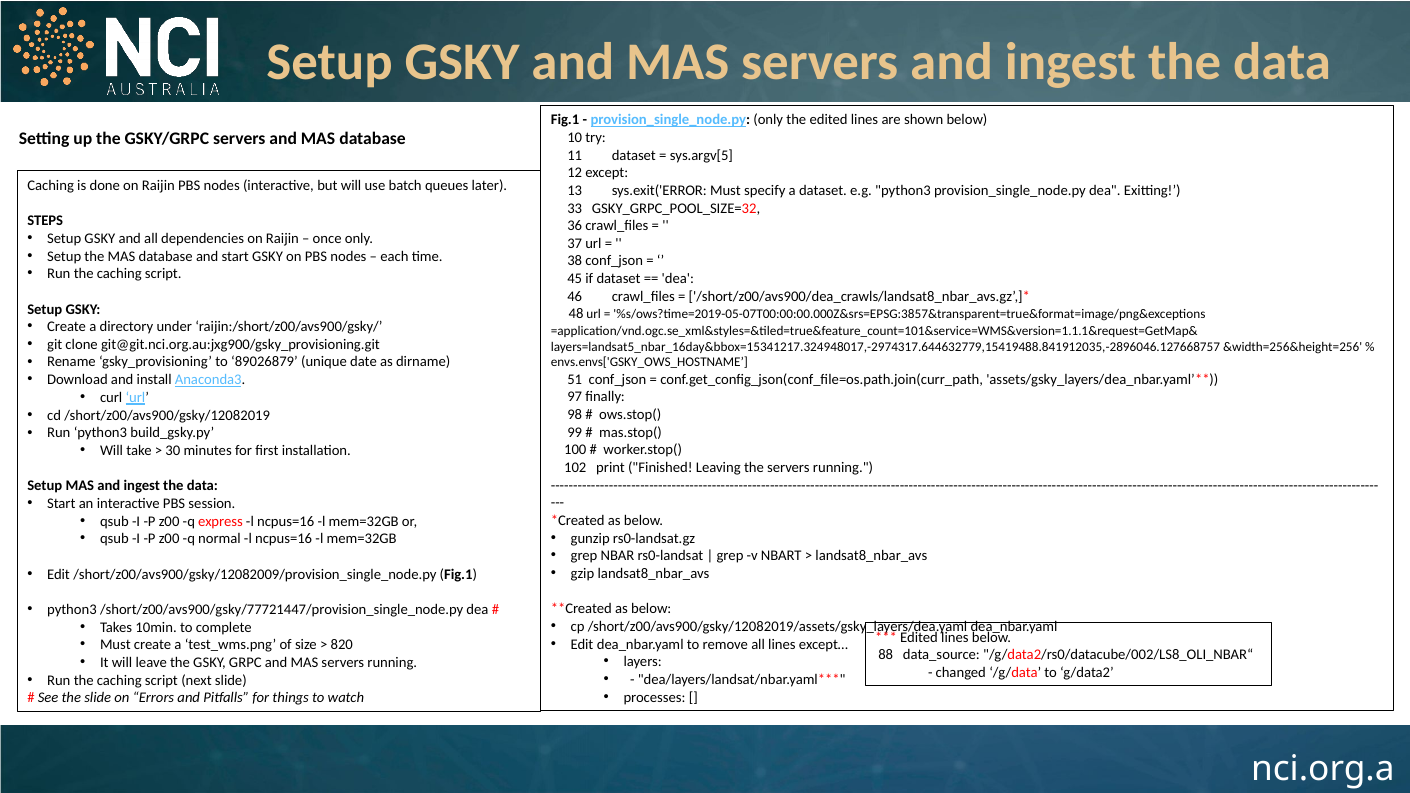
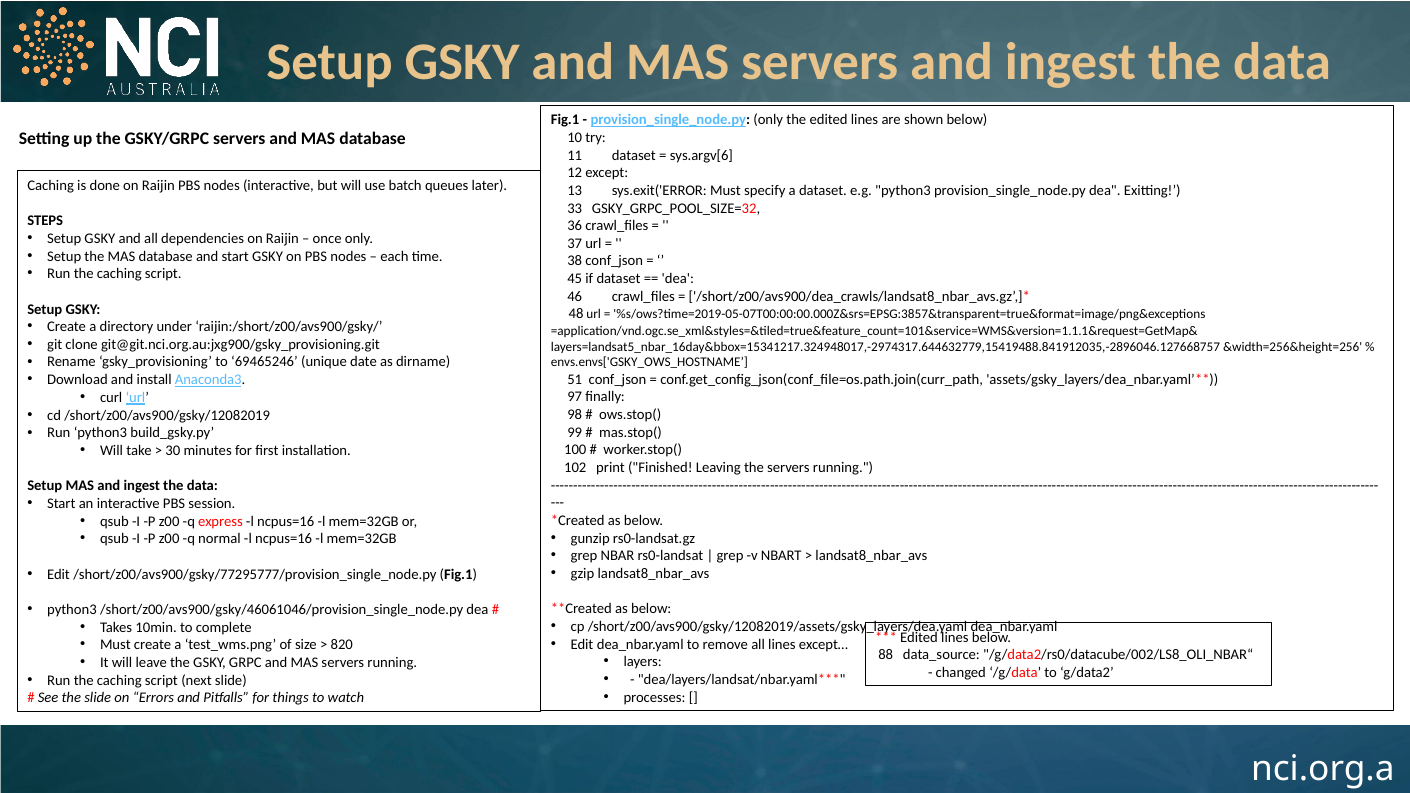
sys.argv[5: sys.argv[5 -> sys.argv[6 (701, 155)
89026879: 89026879 -> 69465246 (264, 362)
/short/z00/avs900/gsky/12082009/provision_single_node.py: /short/z00/avs900/gsky/12082009/provision_single_node.py -> /short/z00/avs900/gsky/77295777/provision_single_node.py (255, 574)
/short/z00/avs900/gsky/77721447/provision_single_node.py: /short/z00/avs900/gsky/77721447/provision_single_node.py -> /short/z00/avs900/gsky/46061046/provision_single_node.py (282, 610)
